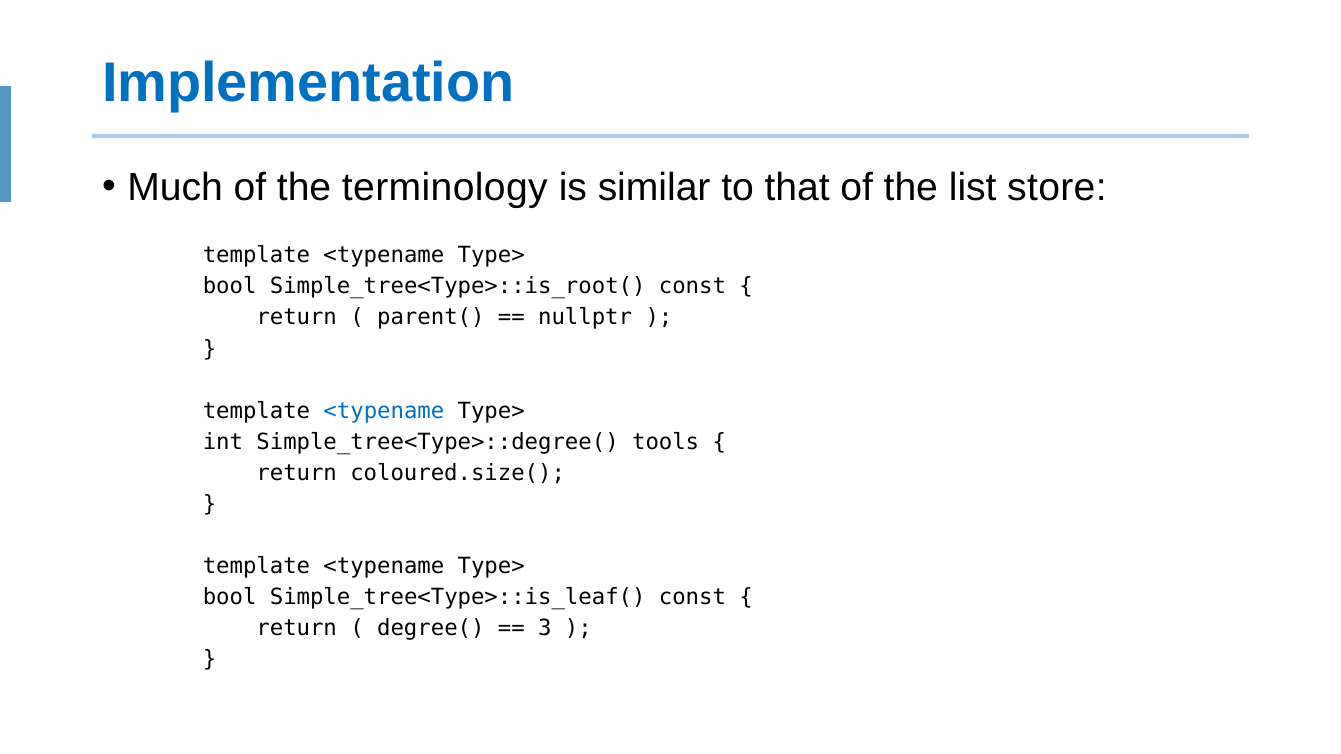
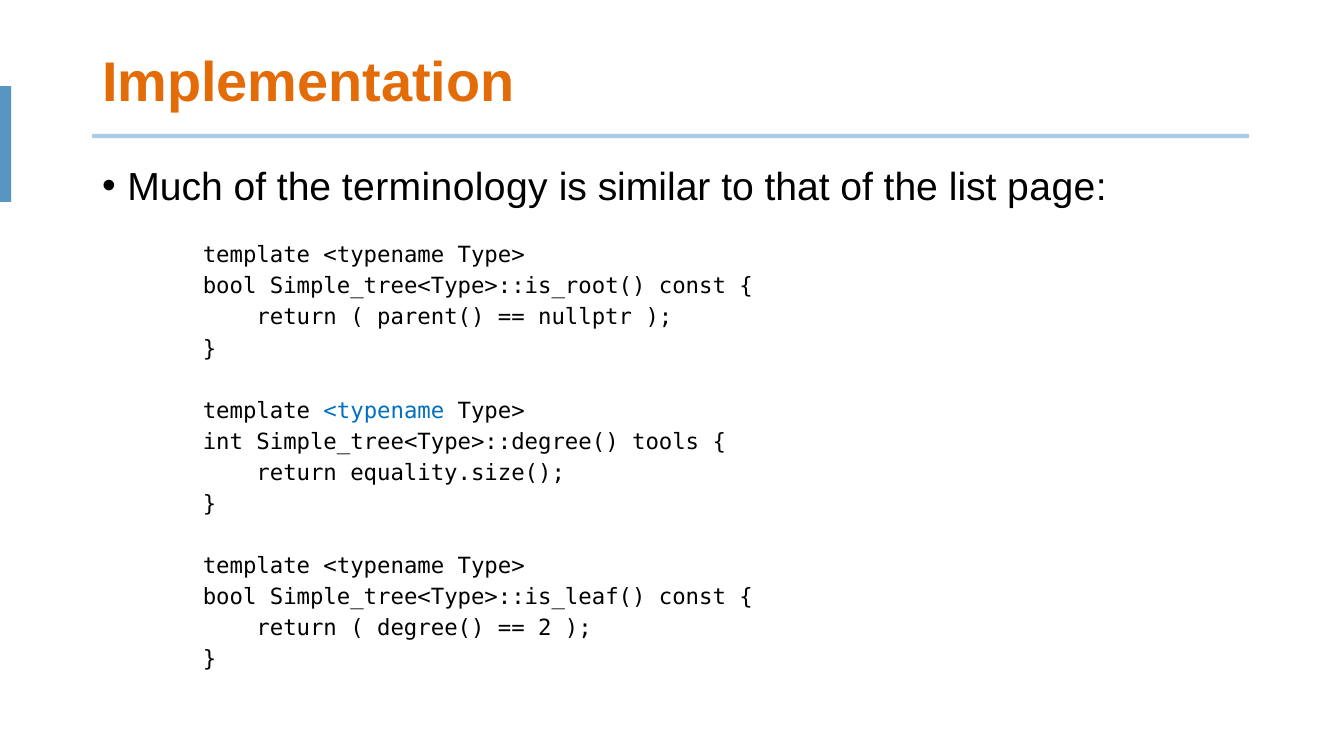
Implementation colour: blue -> orange (308, 84)
store: store -> page (1057, 187)
coloured.size(: coloured.size( -> equality.size( (458, 473)
3: 3 -> 2 (545, 629)
